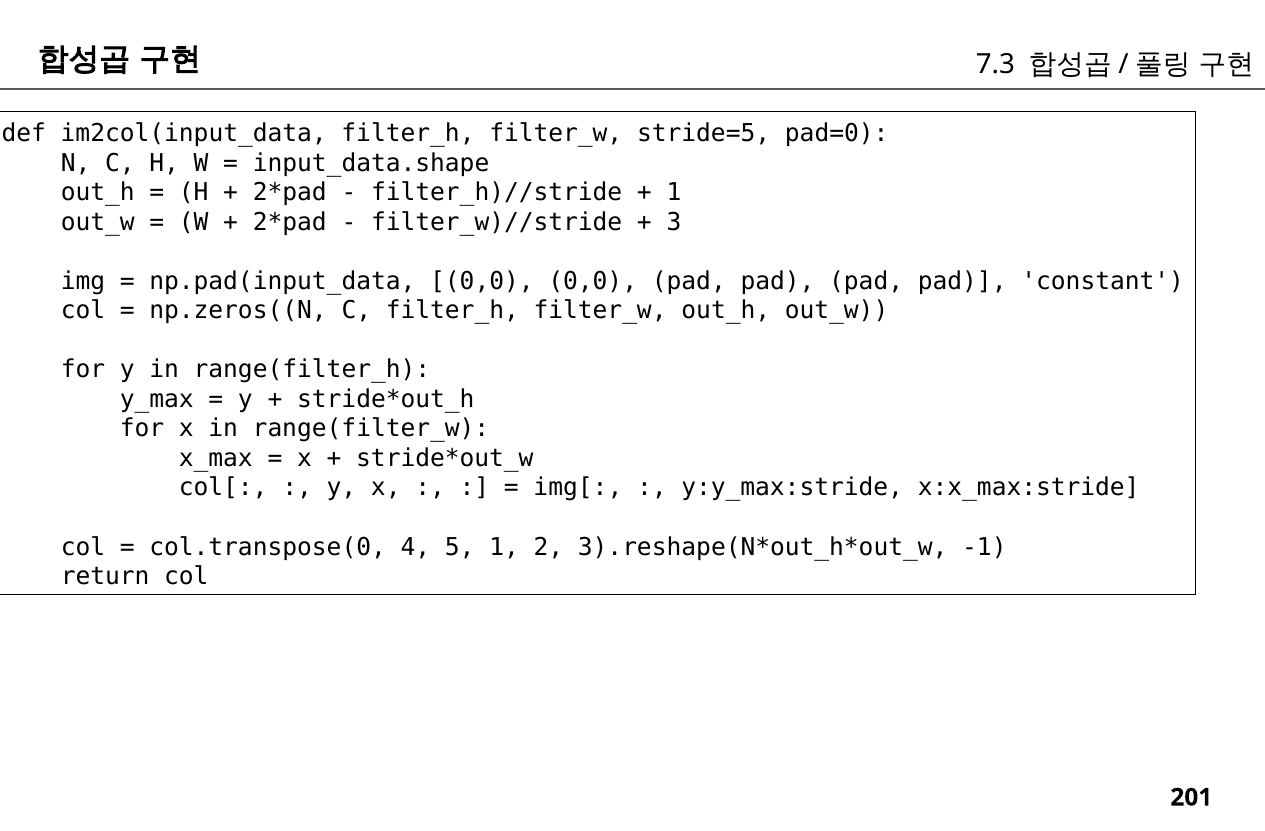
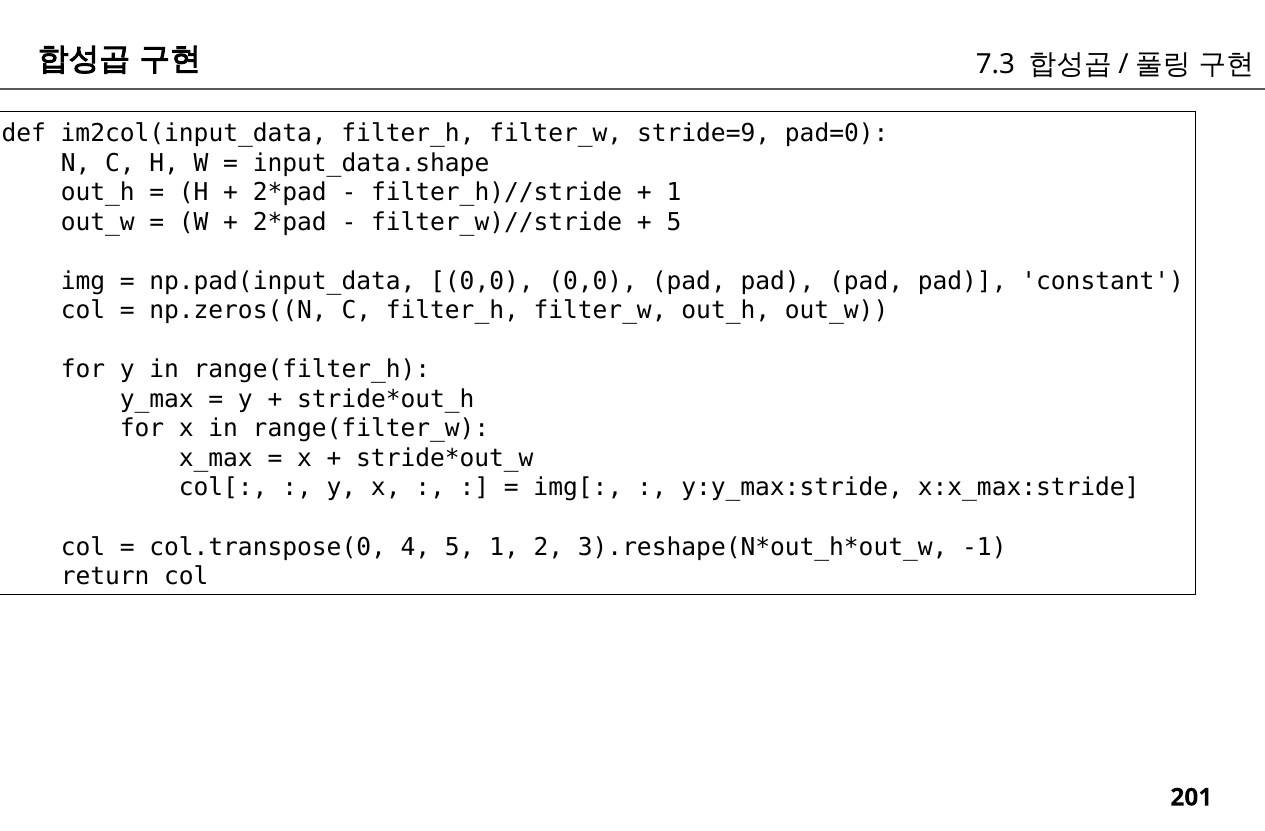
stride=5: stride=5 -> stride=9 (704, 133)
3: 3 -> 5 (674, 222)
